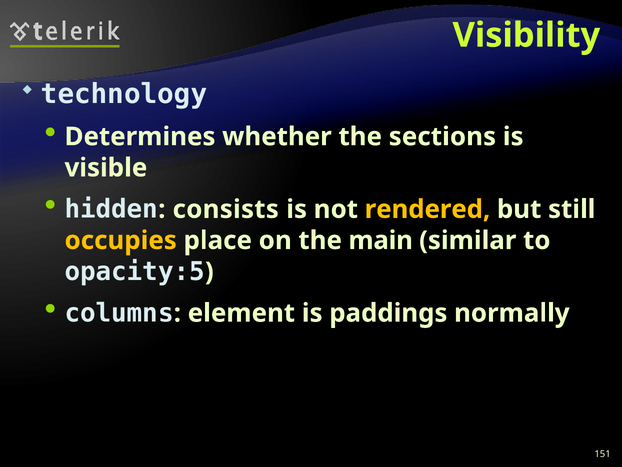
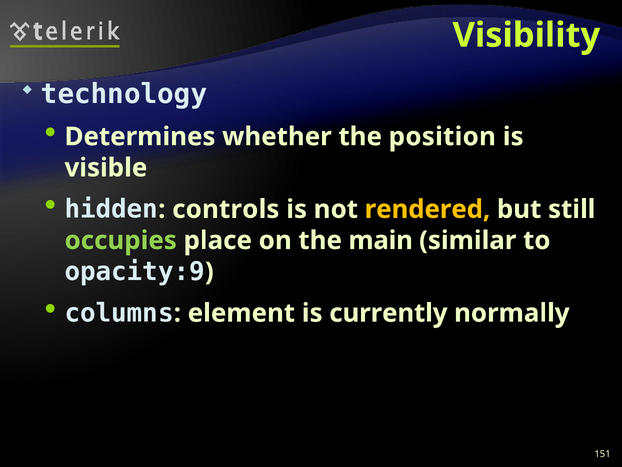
sections: sections -> position (442, 137)
consists: consists -> controls (226, 209)
occupies colour: yellow -> light green (121, 240)
opacity:5: opacity:5 -> opacity:9 (135, 271)
paddings: paddings -> currently (388, 313)
